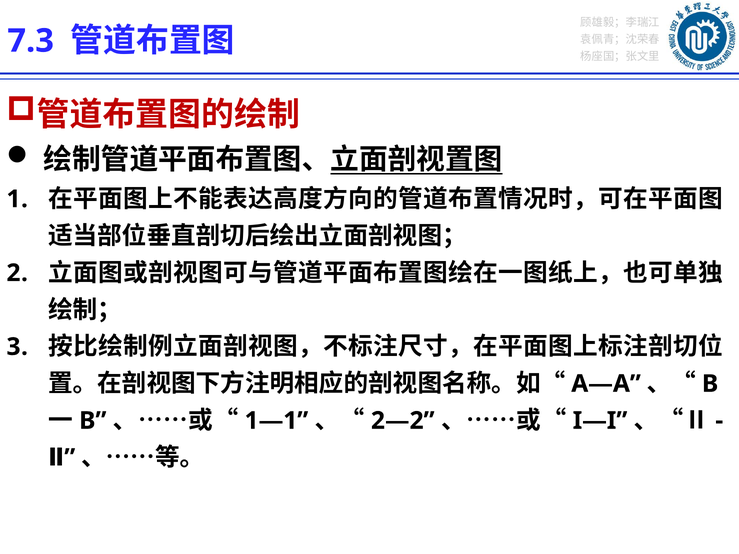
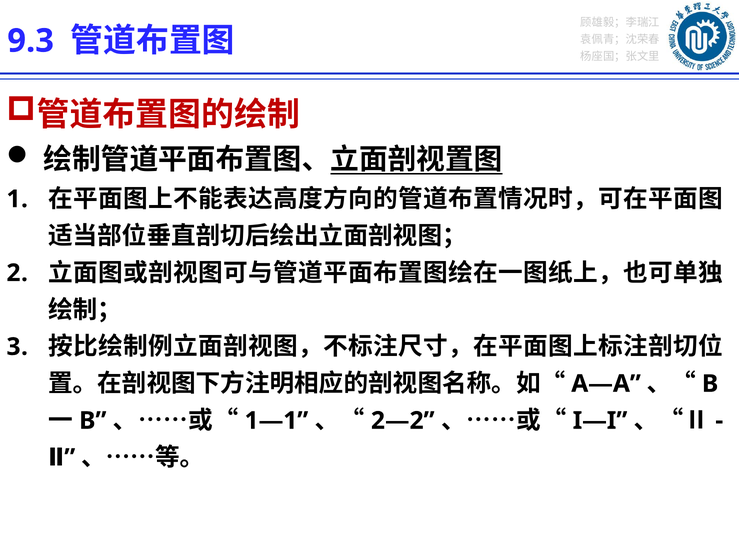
7.3: 7.3 -> 9.3 (31, 41)
